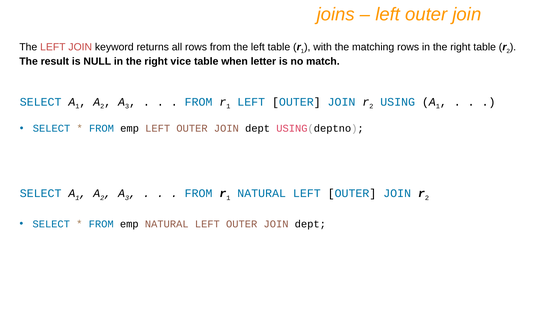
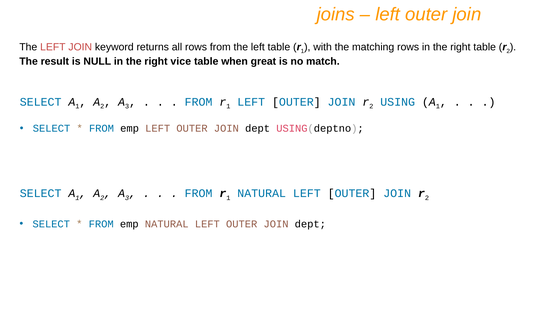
letter: letter -> great (263, 61)
